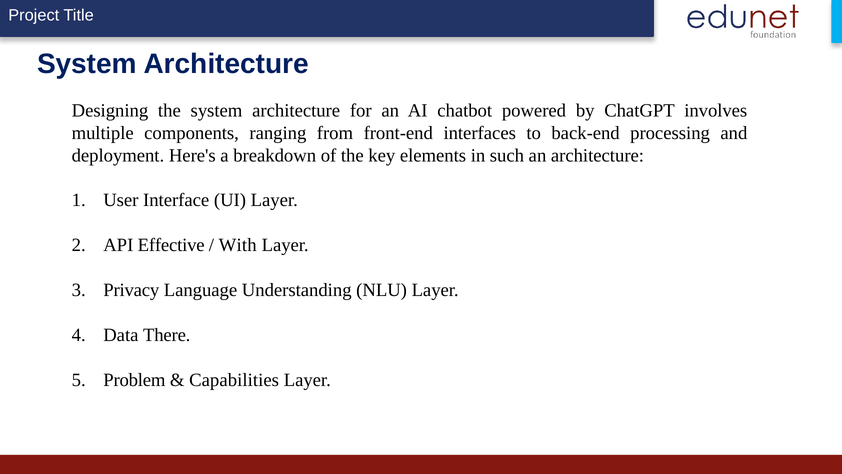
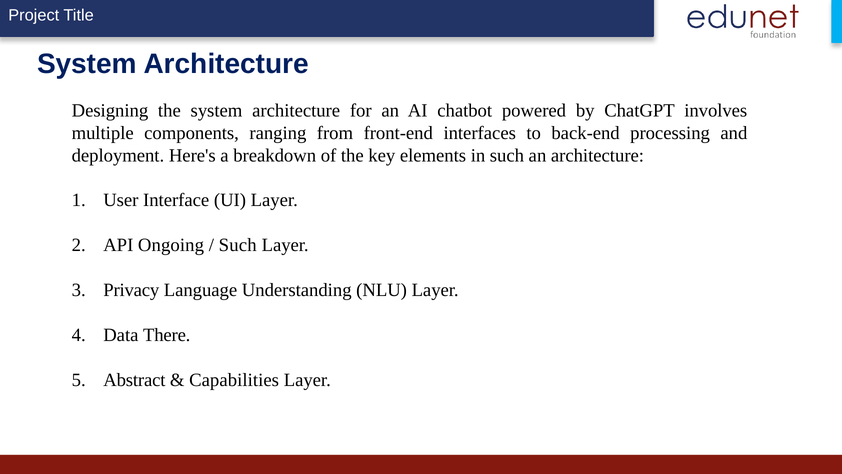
Effective: Effective -> Ongoing (171, 245)
With: With -> Such (238, 245)
Problem: Problem -> Abstract (134, 380)
